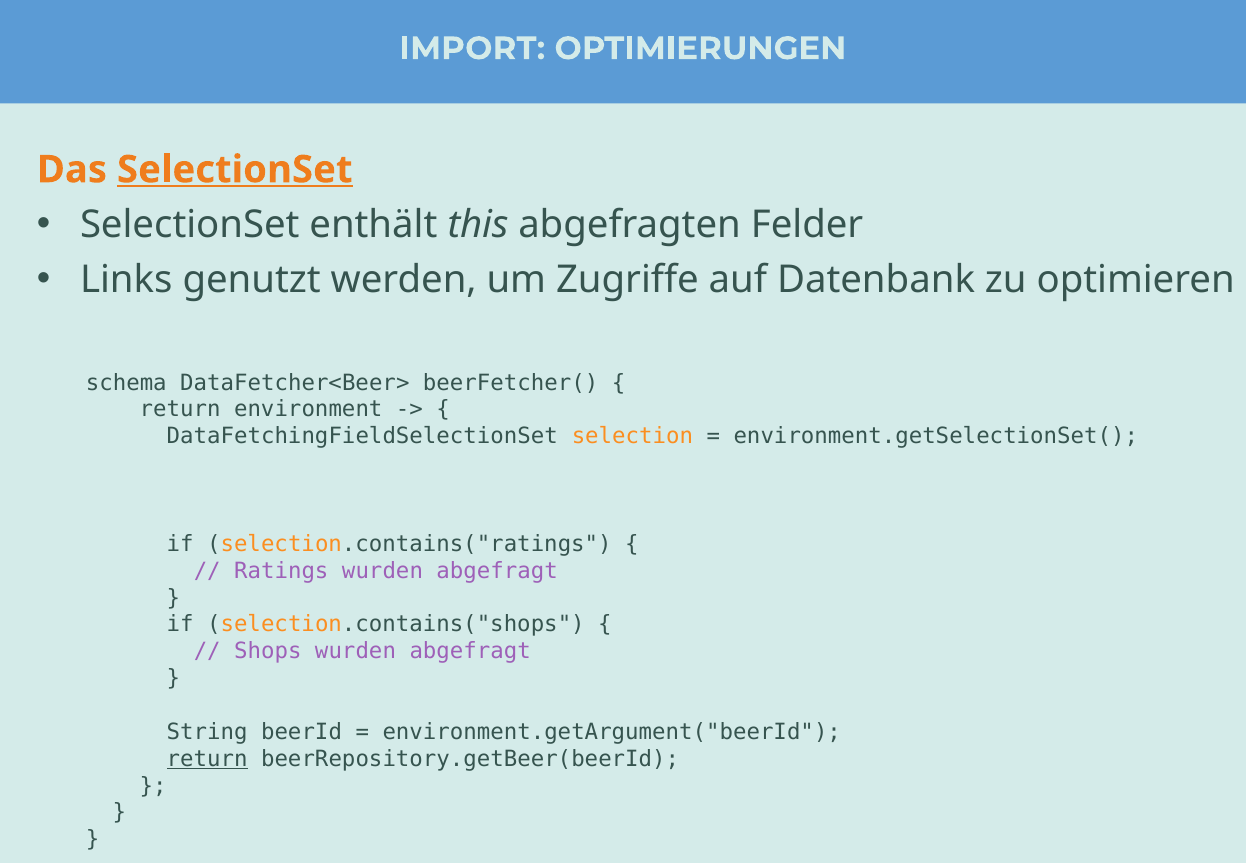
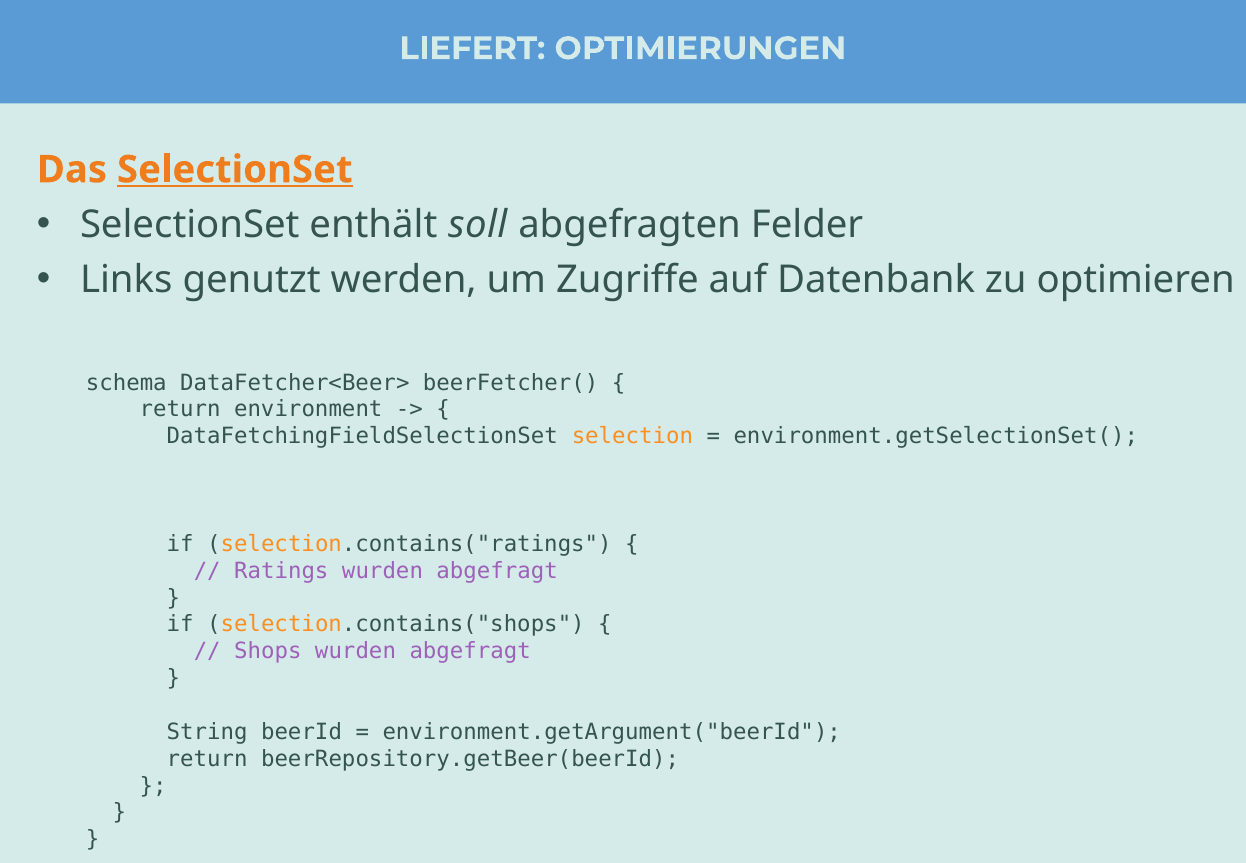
IMPORT: IMPORT -> LIEFERT (472, 48)
this: this -> soll (478, 225)
return underline: present -> none (207, 758)
